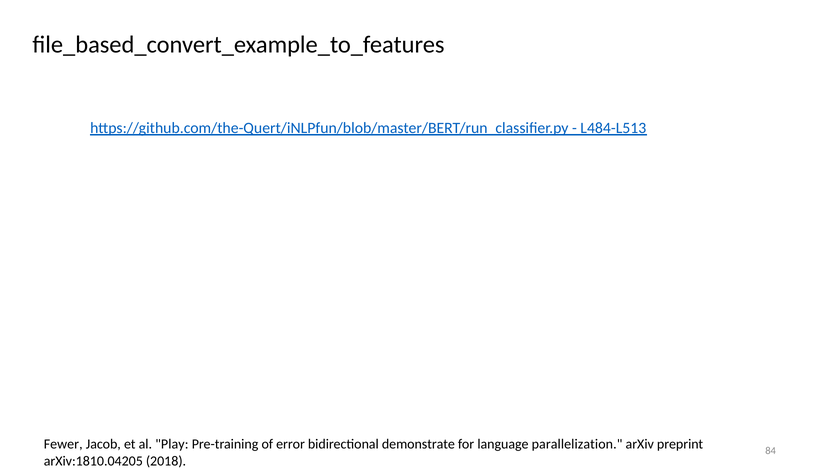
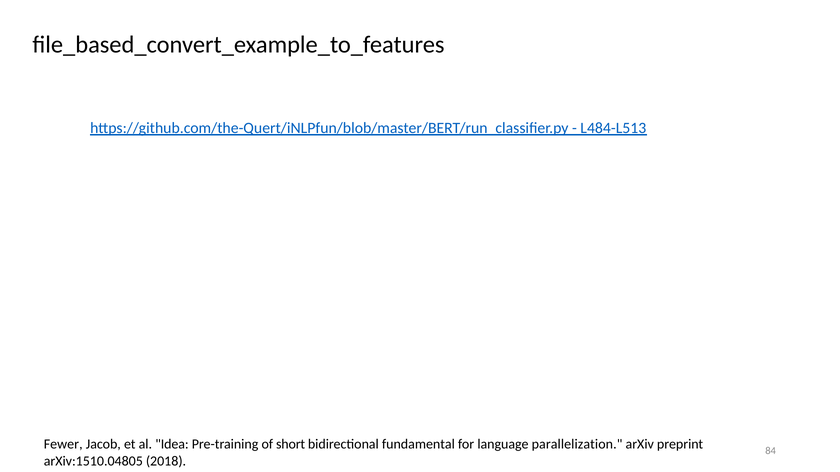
Play: Play -> Idea (172, 445)
error: error -> short (291, 445)
demonstrate: demonstrate -> fundamental (418, 445)
arXiv:1810.04205: arXiv:1810.04205 -> arXiv:1510.04805 (93, 461)
